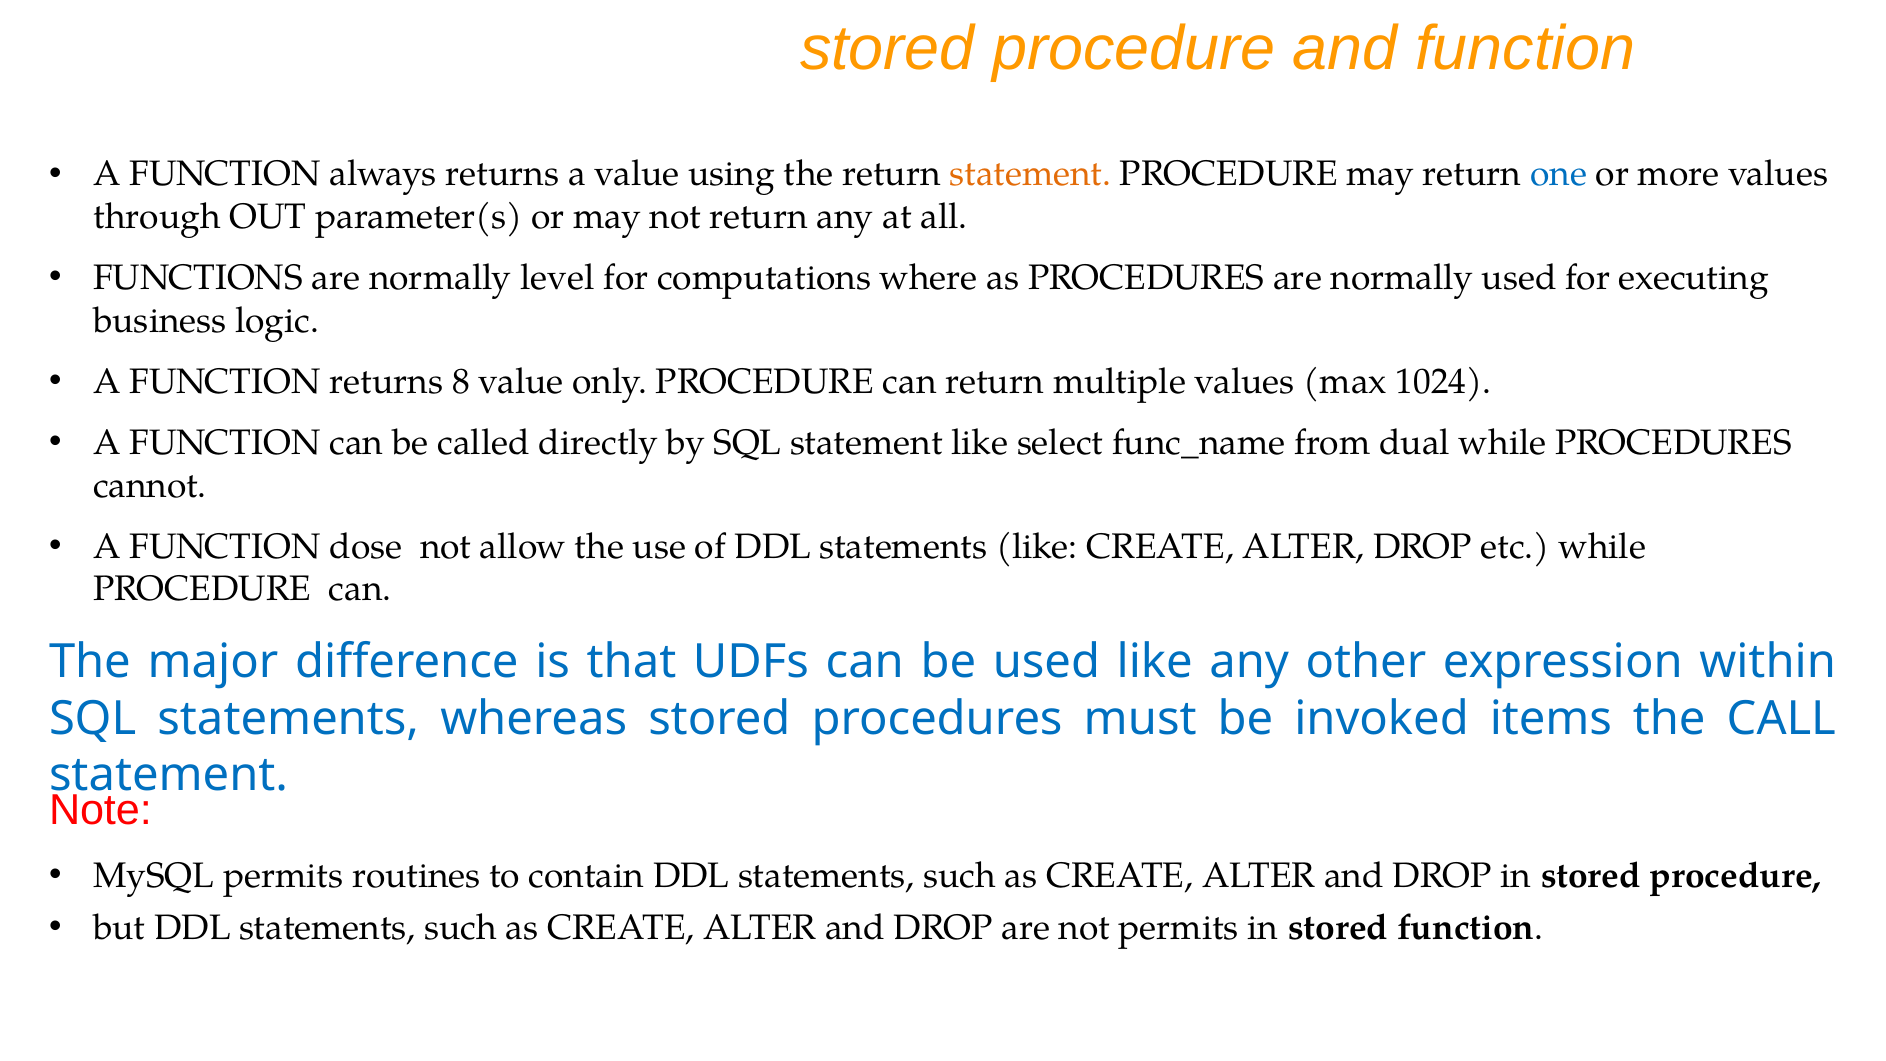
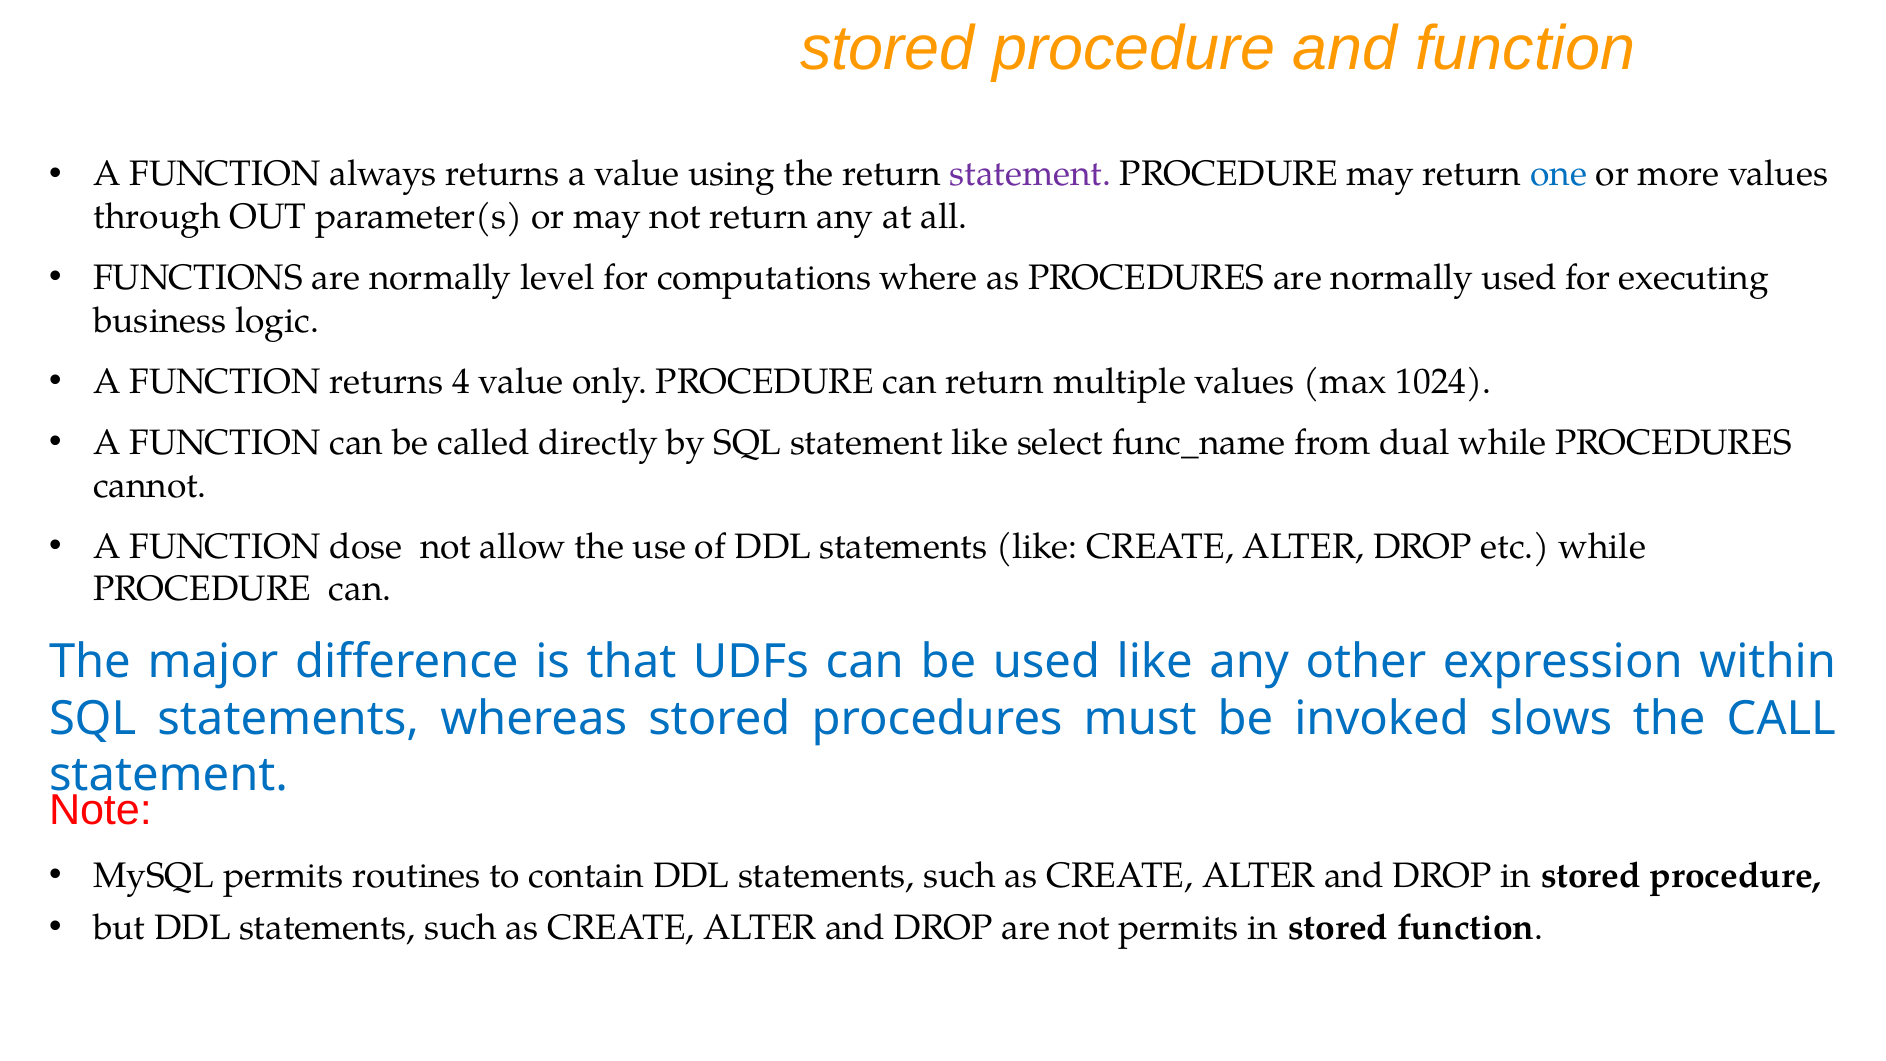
statement colour: orange -> purple (1031, 174)
8: 8 -> 4 (461, 382)
items: items -> slows (1551, 719)
